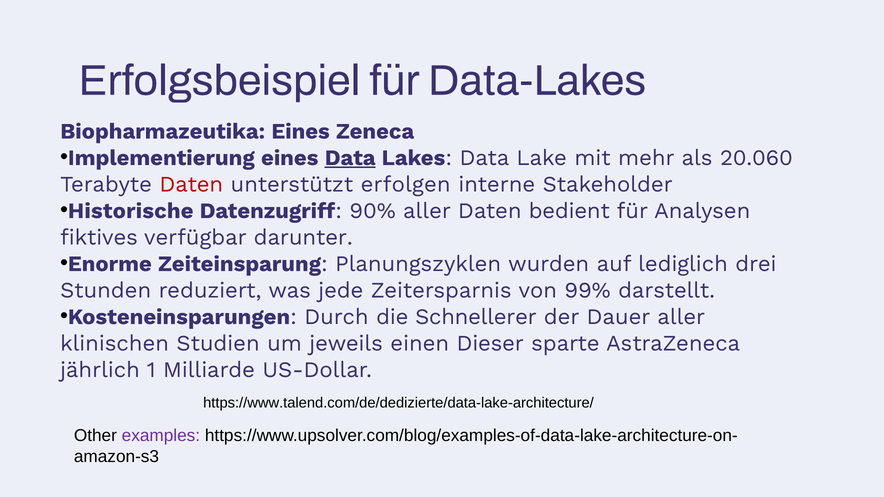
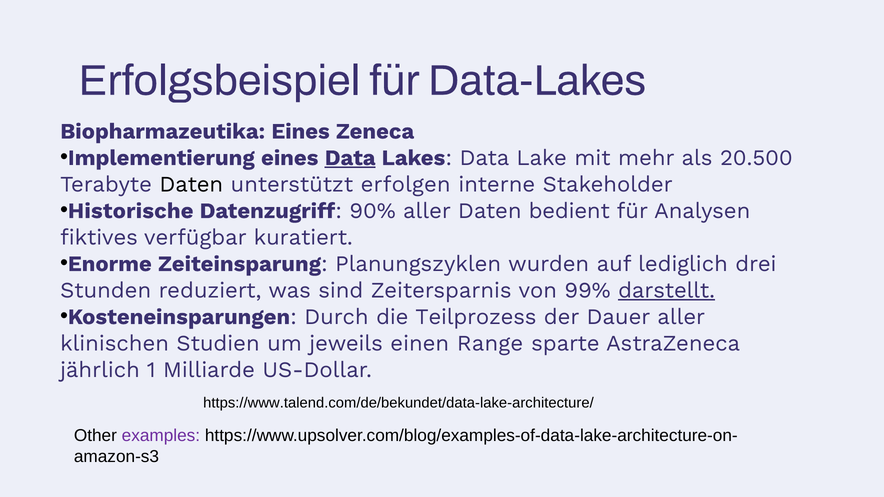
20.060: 20.060 -> 20.500 (756, 158)
Daten colour: red -> black (191, 184)
darunter: darunter -> kuratiert (303, 237)
jede: jede -> sind (341, 290)
darstellt underline: none -> present (667, 290)
Schnellerer: Schnellerer -> Teilprozess (476, 317)
Dieser: Dieser -> Range (490, 344)
https://www.talend.com/de/dedizierte/data-lake-architecture/: https://www.talend.com/de/dedizierte/data-lake-architecture/ -> https://www.talend.com/de/bekundet/data-lake-architecture/ (398, 403)
